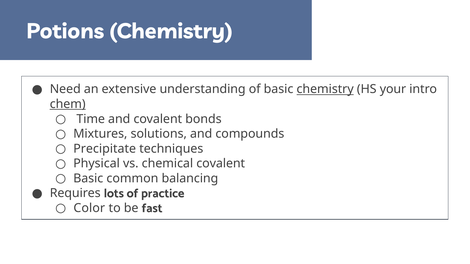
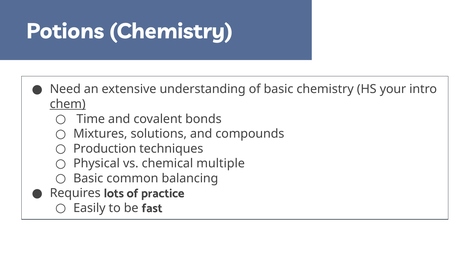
chemistry underline: present -> none (325, 89)
Precipitate: Precipitate -> Production (105, 149)
chemical covalent: covalent -> multiple (221, 164)
Color: Color -> Easily (89, 208)
